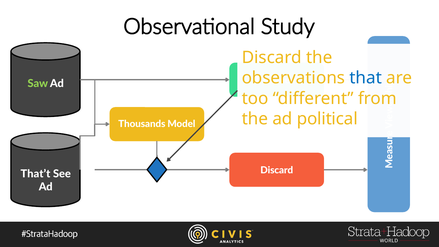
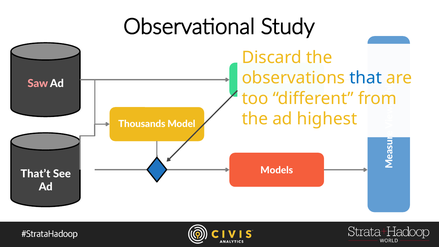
Saw colour: light green -> pink (38, 84)
political: political -> highest (327, 119)
Discard: Discard -> Models (277, 170)
